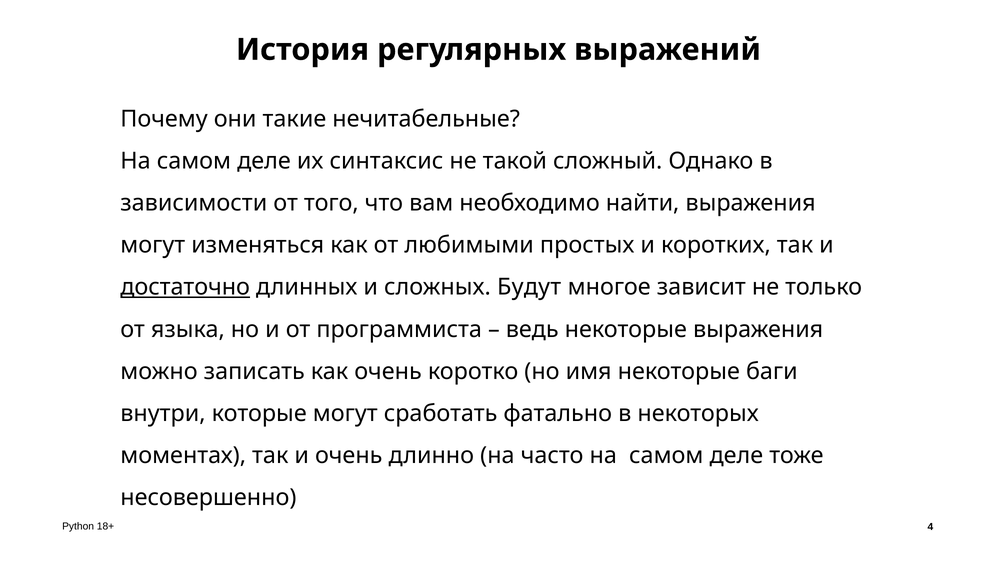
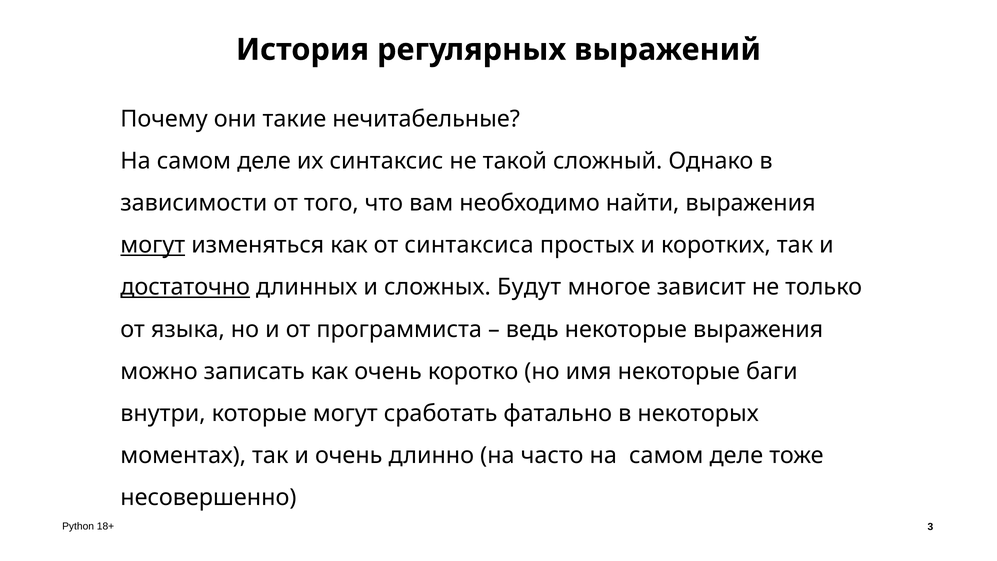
могут underline: none -> present (153, 245)
любимыми: любимыми -> синтаксиса (469, 245)
4: 4 -> 3 (930, 527)
